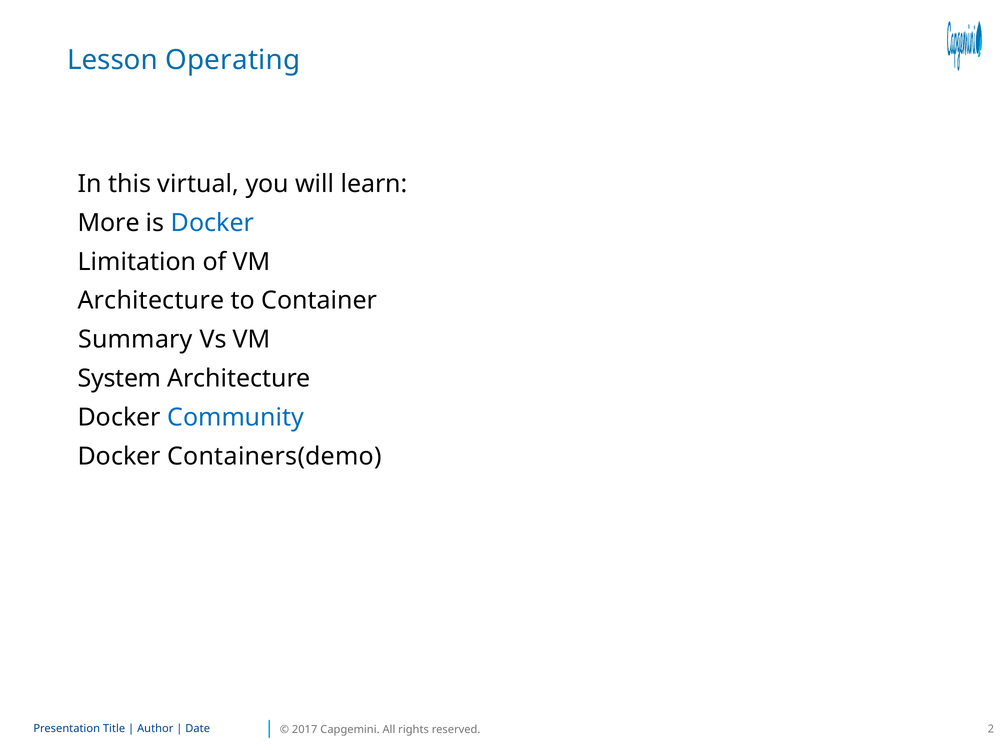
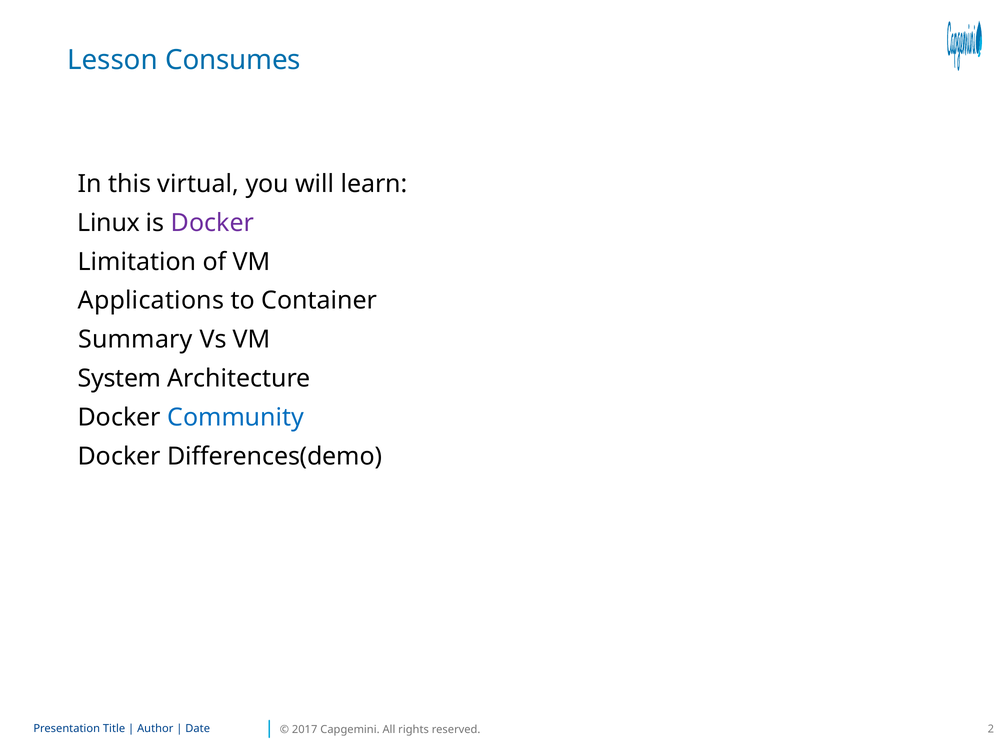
Operating: Operating -> Consumes (233, 60)
More: More -> Linux (109, 223)
Docker colour: blue -> purple (212, 223)
Architecture: Architecture -> Applications (151, 301)
Containers(demo: Containers(demo -> Differences(demo (275, 456)
